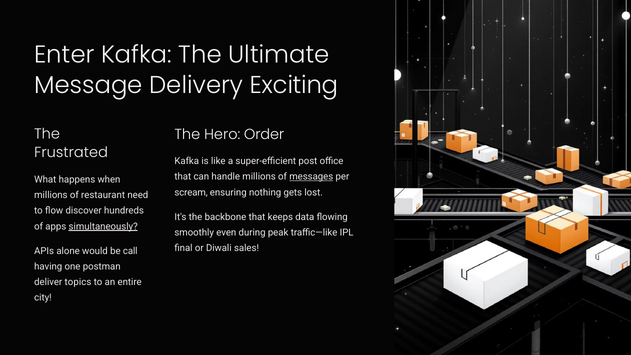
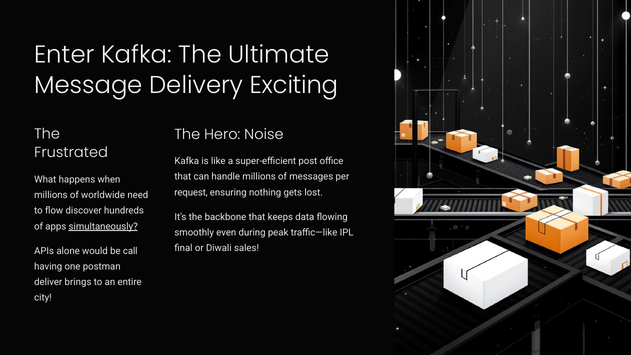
Order: Order -> Noise (264, 134)
messages underline: present -> none (311, 177)
scream: scream -> request (191, 192)
restaurant: restaurant -> worldwide (103, 195)
topics: topics -> brings (78, 282)
